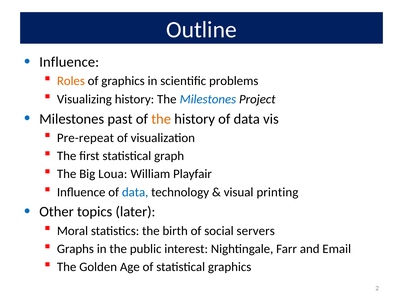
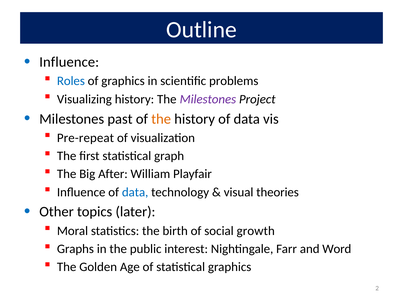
Roles colour: orange -> blue (71, 81)
Milestones colour: blue -> purple (208, 99)
Loua: Loua -> After (113, 174)
printing: printing -> theories (278, 192)
servers: servers -> growth (256, 231)
Email: Email -> Word (337, 249)
